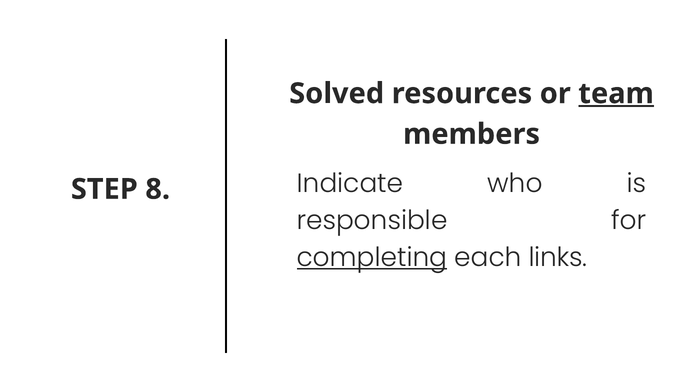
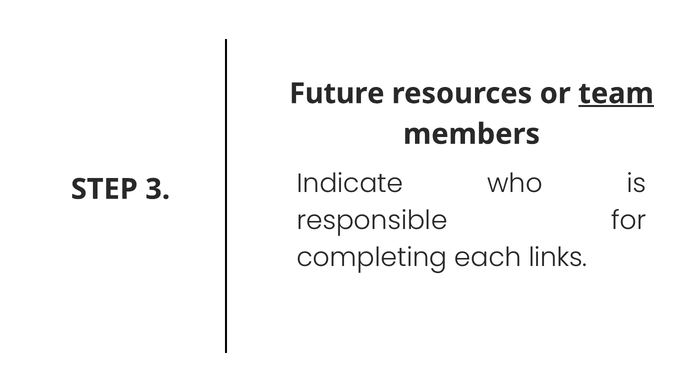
Solved: Solved -> Future (337, 93)
8: 8 -> 3 (158, 189)
completing underline: present -> none (372, 257)
